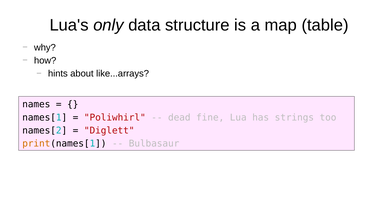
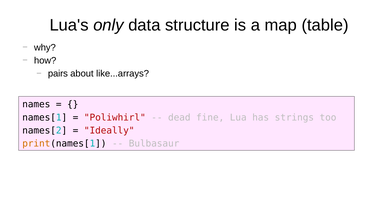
hints: hints -> pairs (58, 74)
Diglett: Diglett -> Ideally (109, 130)
